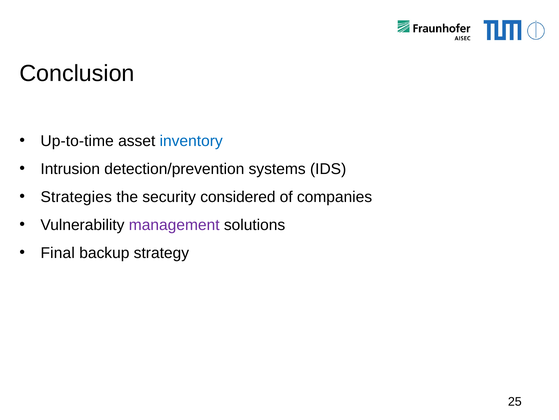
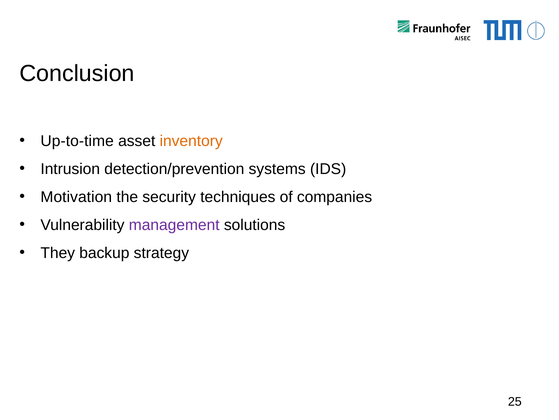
inventory colour: blue -> orange (191, 141)
Strategies: Strategies -> Motivation (76, 197)
considered: considered -> techniques (238, 197)
Final: Final -> They (58, 252)
